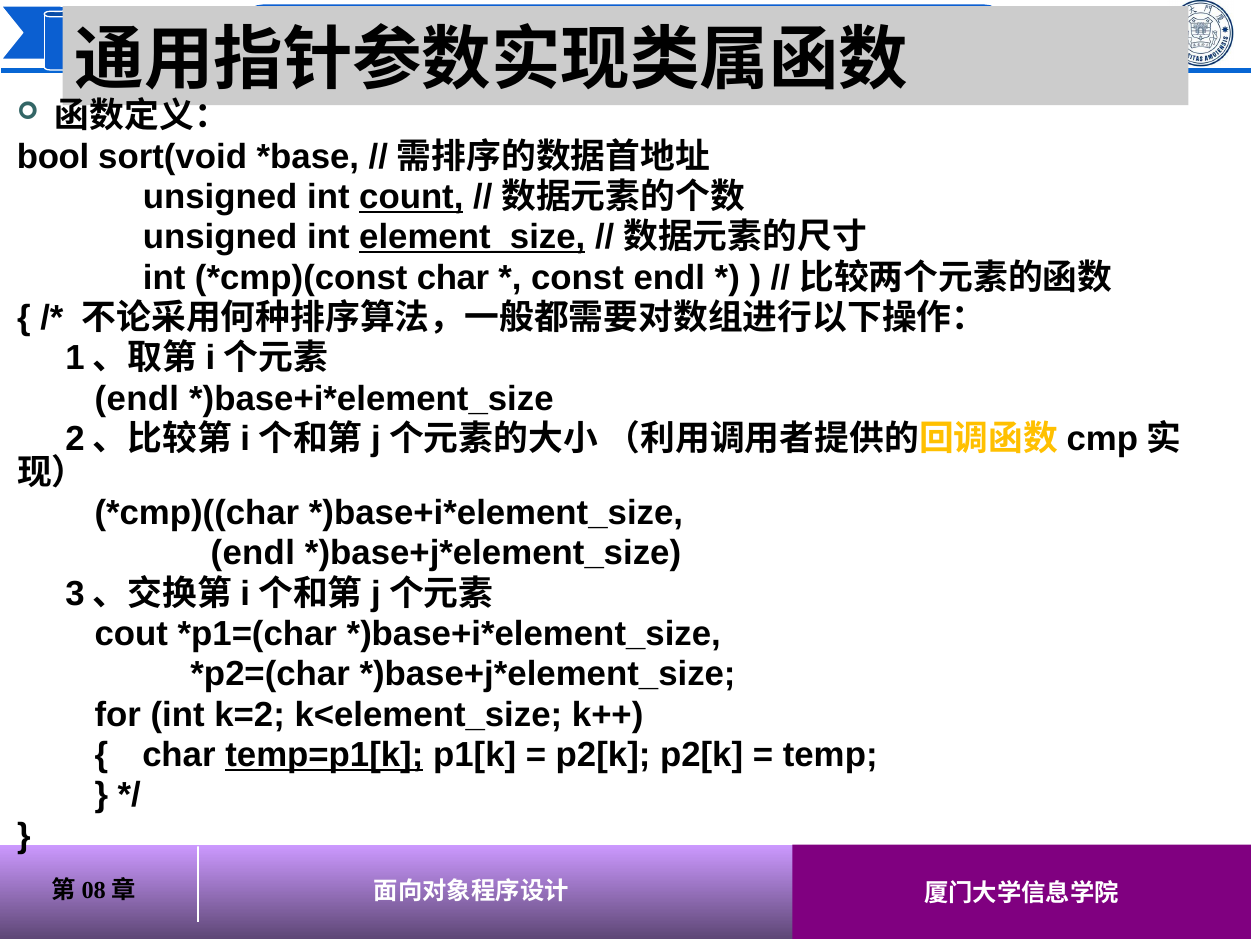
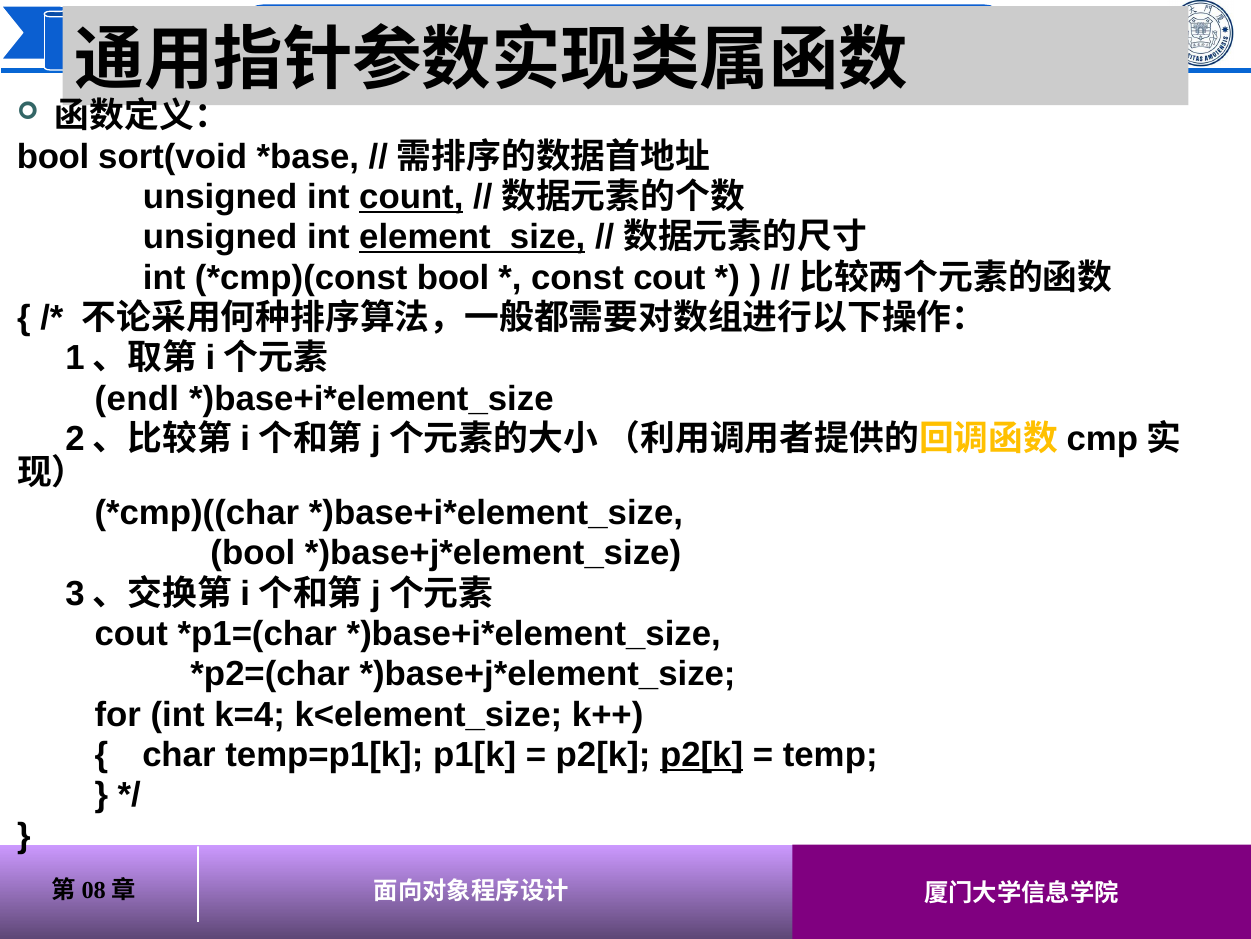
char: char -> bool (453, 277)
const endl: endl -> cout (669, 277)
endl: endl -> bool (253, 553)
k=2: k=2 -> k=4 (250, 714)
temp=p1[k underline: present -> none (324, 755)
p2[k underline: none -> present (702, 755)
